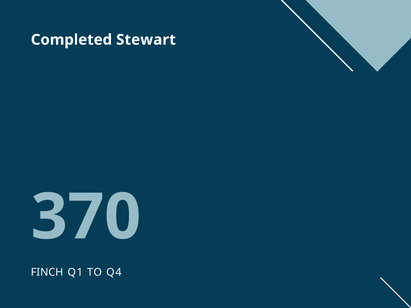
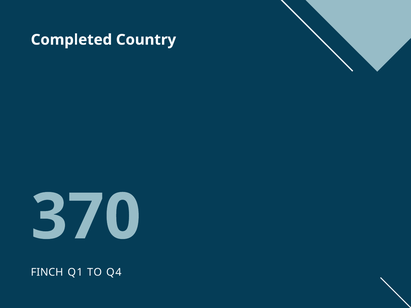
Stewart: Stewart -> Country (146, 40)
